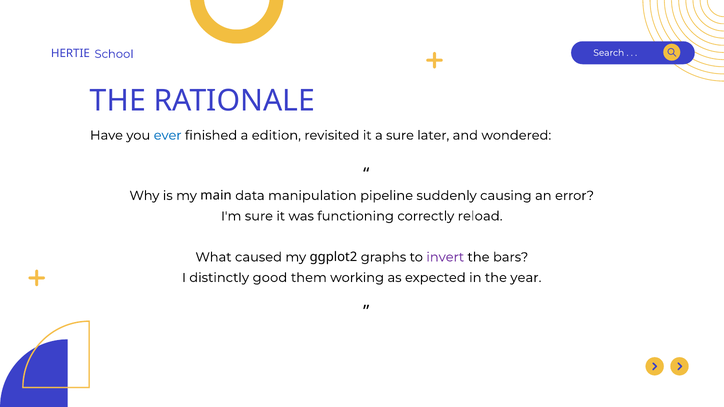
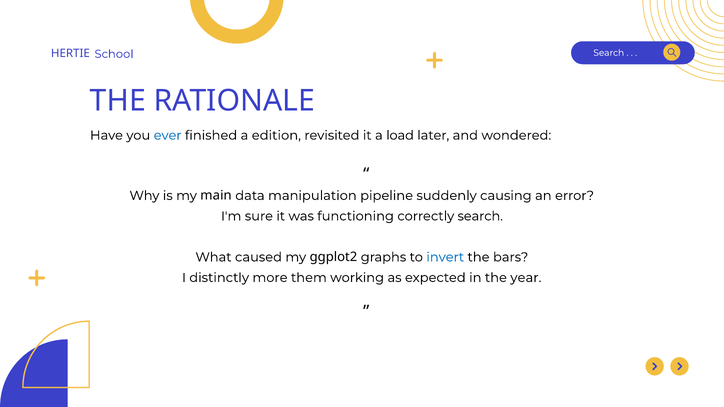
a sure: sure -> load (400, 135)
correctly reload: reload -> search (480, 216)
invert colour: purple -> blue (445, 257)
good: good -> more (270, 278)
